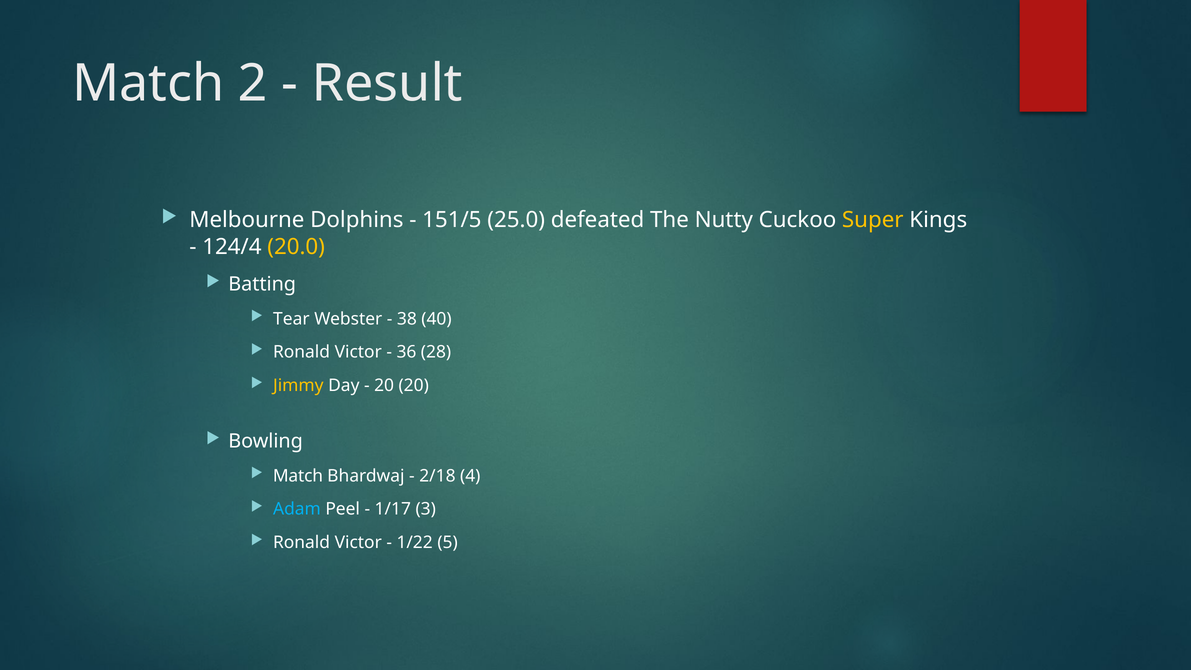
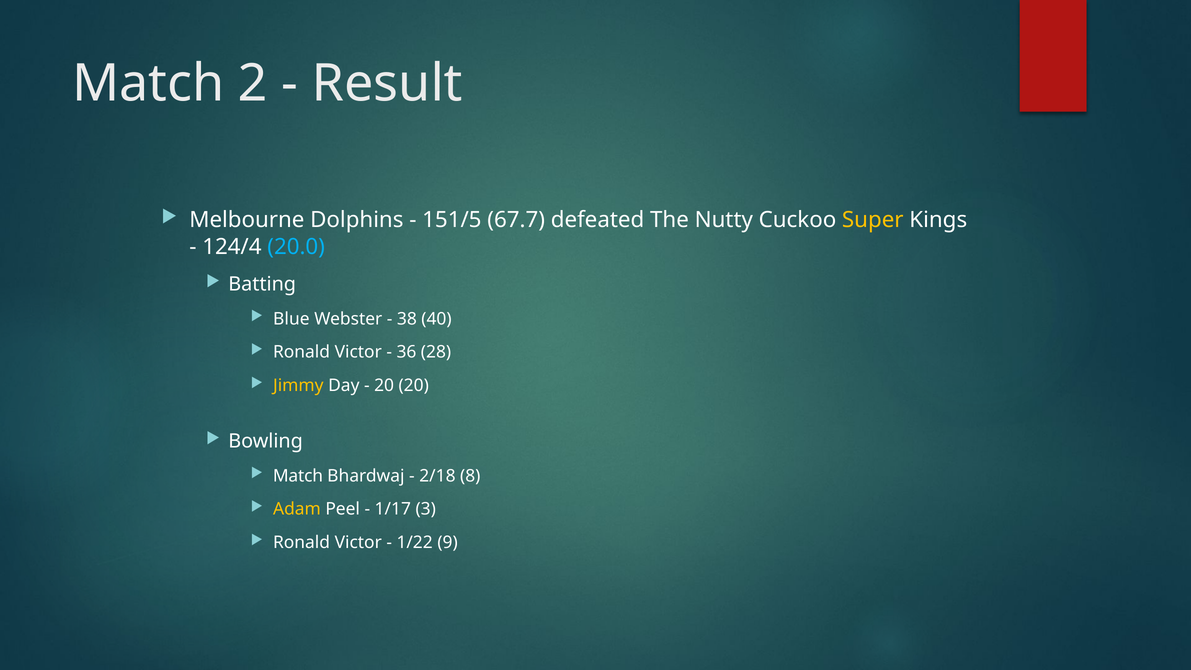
25.0: 25.0 -> 67.7 (516, 220)
20.0 colour: yellow -> light blue (296, 247)
Tear: Tear -> Blue (291, 319)
4: 4 -> 8 (470, 476)
Adam colour: light blue -> yellow (297, 509)
5: 5 -> 9 (448, 542)
